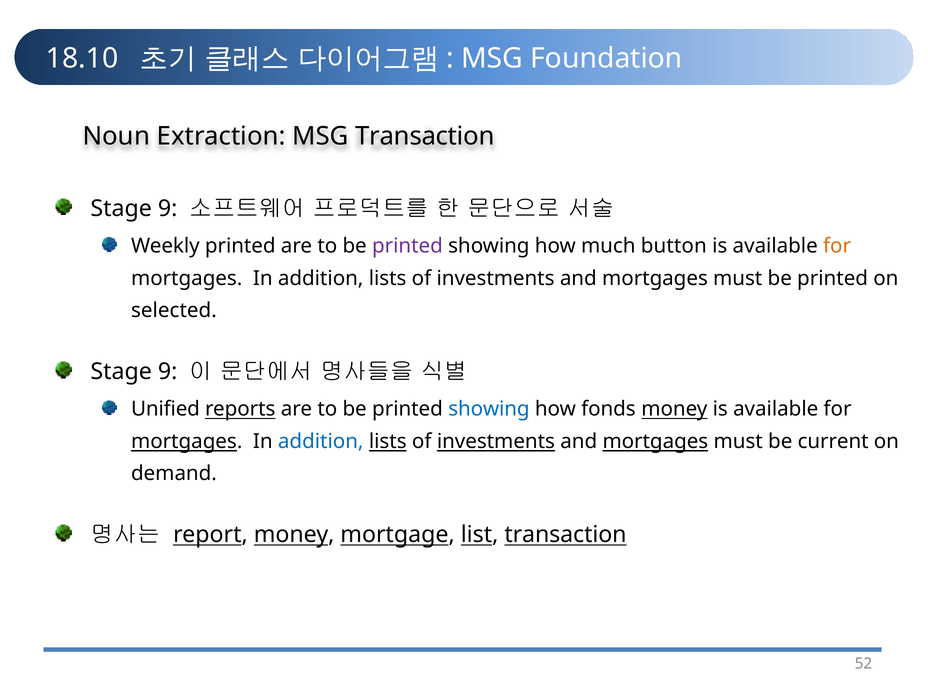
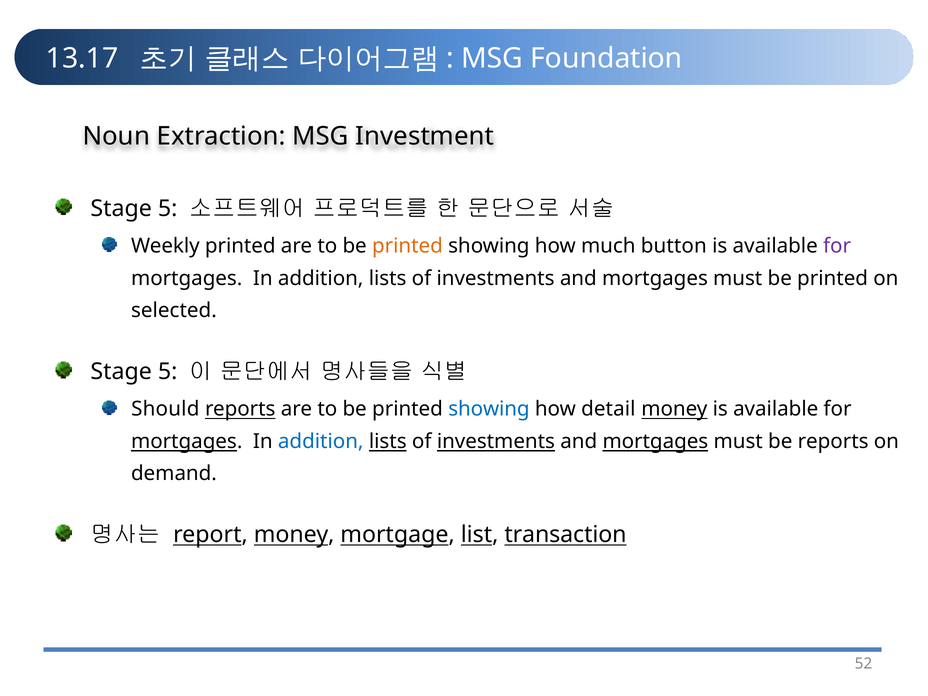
18.10: 18.10 -> 13.17 (82, 58)
MSG Transaction: Transaction -> Investment (425, 136)
9: 9 -> 5 (168, 208)
printed colour: purple -> orange (407, 246)
for colour: orange -> purple (837, 246)
9: 9 -> 5 (168, 372)
Unified: Unified -> Should (165, 409)
fonds: fonds -> detail (608, 409)
be current: current -> reports (833, 441)
